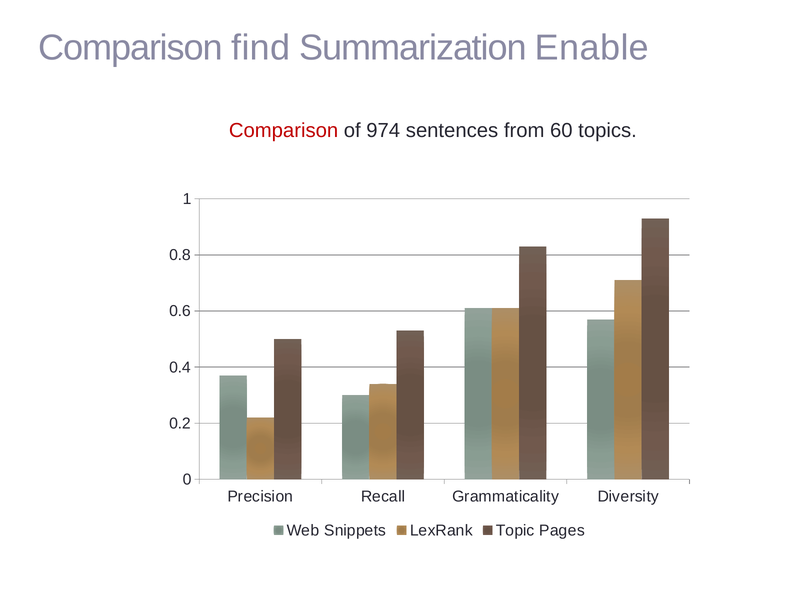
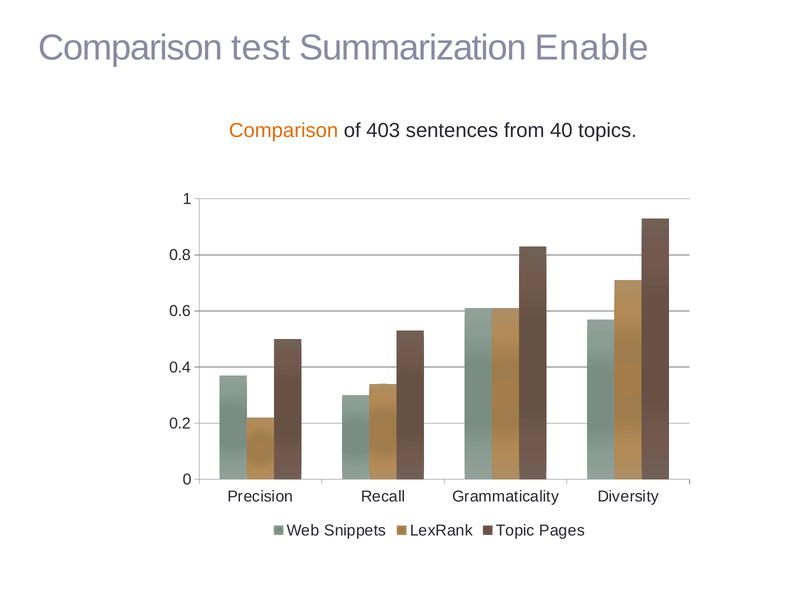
find: find -> test (261, 48)
Comparison colour: red -> orange (284, 130)
974: 974 -> 403 (383, 130)
60: 60 -> 40 (561, 130)
